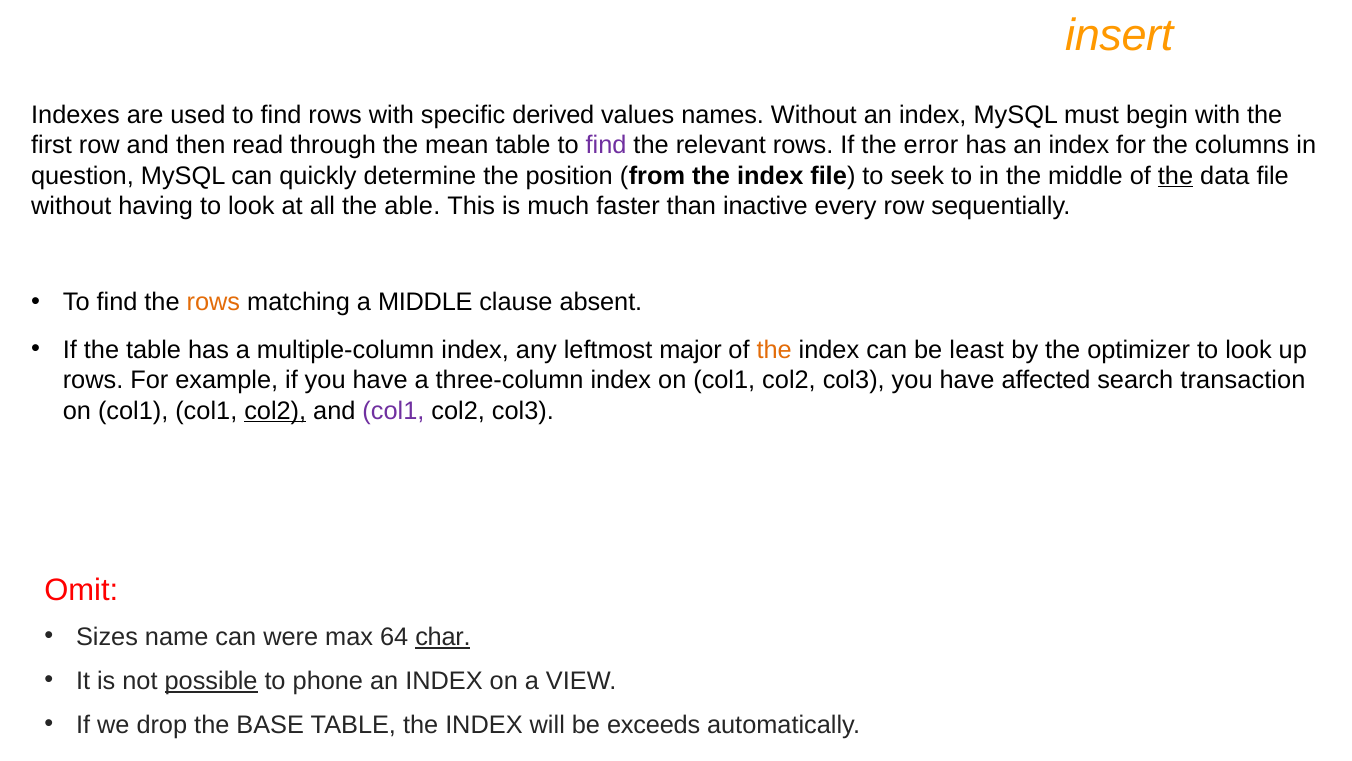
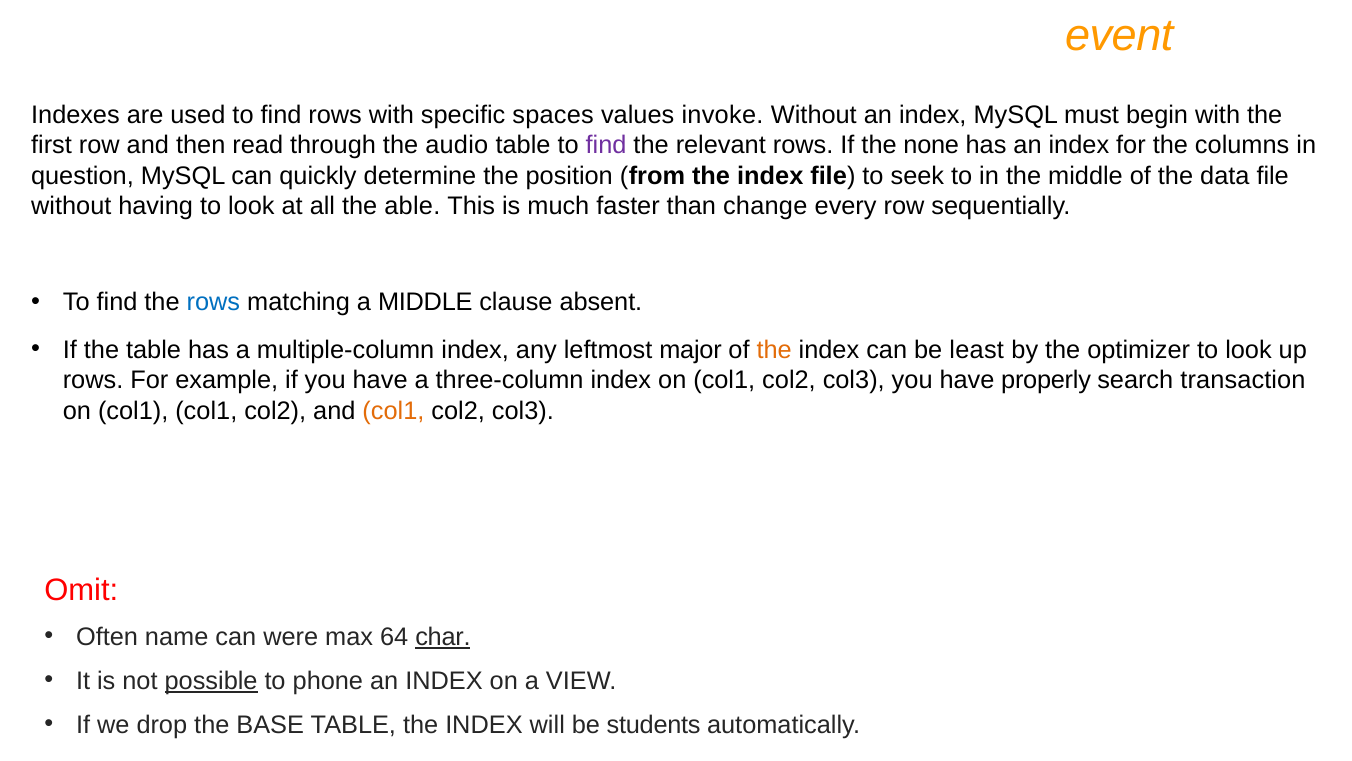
insert: insert -> event (1119, 35)
derived: derived -> spaces (553, 115)
names: names -> invoke (722, 115)
mean: mean -> audio (457, 145)
error: error -> none (931, 145)
the underline: present -> none (1176, 176)
inactive: inactive -> change (765, 206)
rows colour: orange -> blue (213, 302)
affected: affected -> properly (1046, 380)
col2 underline: present -> none (275, 410)
col1 colour: purple -> orange (393, 410)
Sizes: Sizes -> Often (107, 637)
exceeds: exceeds -> students (654, 724)
